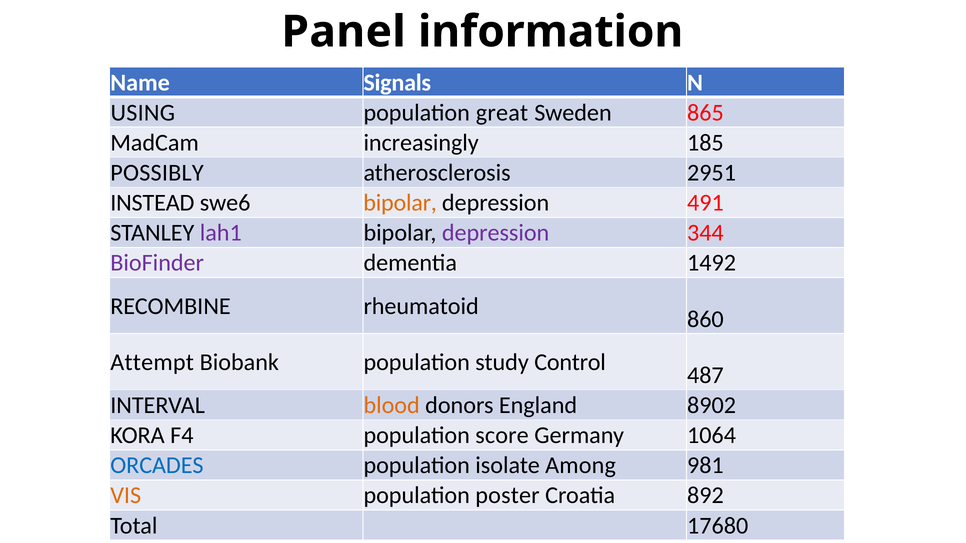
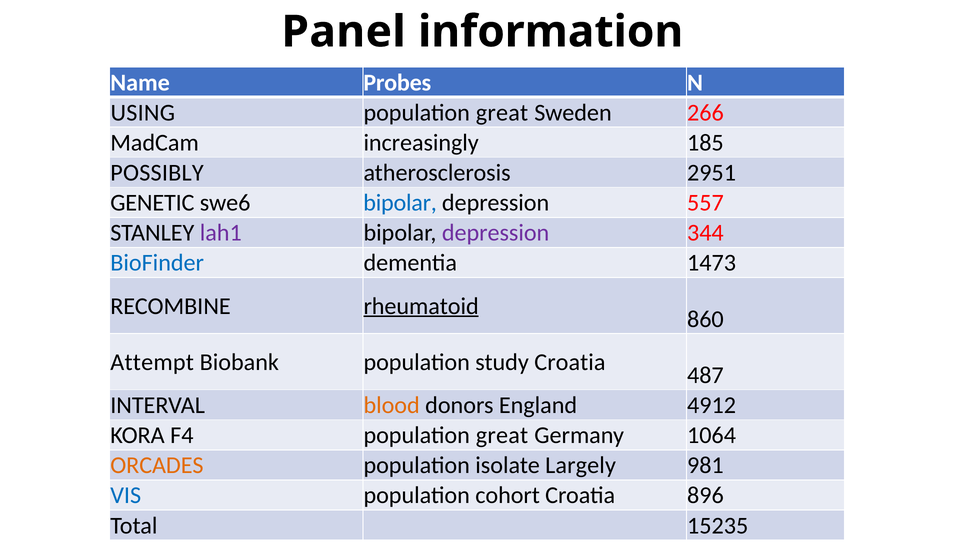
Signals: Signals -> Probes (397, 83)
865: 865 -> 266 (705, 113)
INSTEAD: INSTEAD -> GENETIC (152, 203)
bipolar colour: orange -> blue (400, 203)
491: 491 -> 557 (705, 203)
BioFinder colour: purple -> blue (157, 263)
1492: 1492 -> 1473 (712, 263)
rheumatoid underline: none -> present (421, 306)
study Control: Control -> Croatia (570, 362)
8902: 8902 -> 4912 (712, 406)
F4 population score: score -> great (502, 436)
ORCADES colour: blue -> orange (157, 466)
Among: Among -> Largely (581, 466)
VIS colour: orange -> blue (126, 496)
poster: poster -> cohort (508, 496)
892: 892 -> 896 (705, 496)
17680: 17680 -> 15235 (718, 526)
